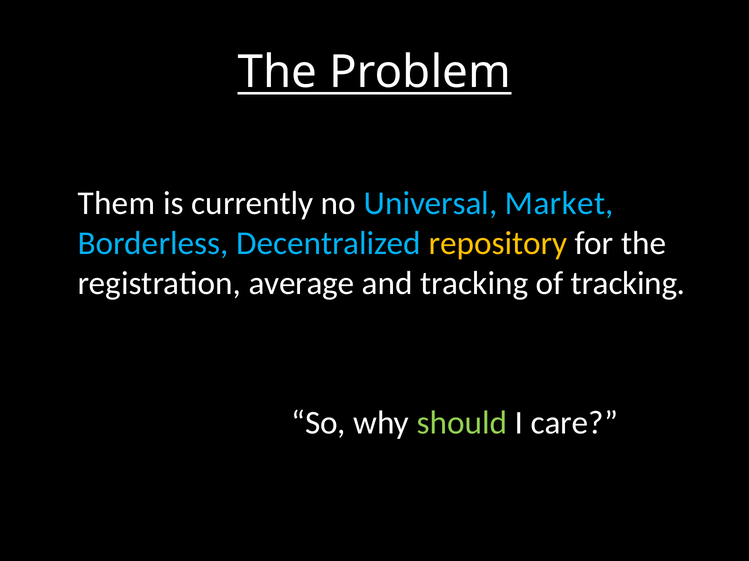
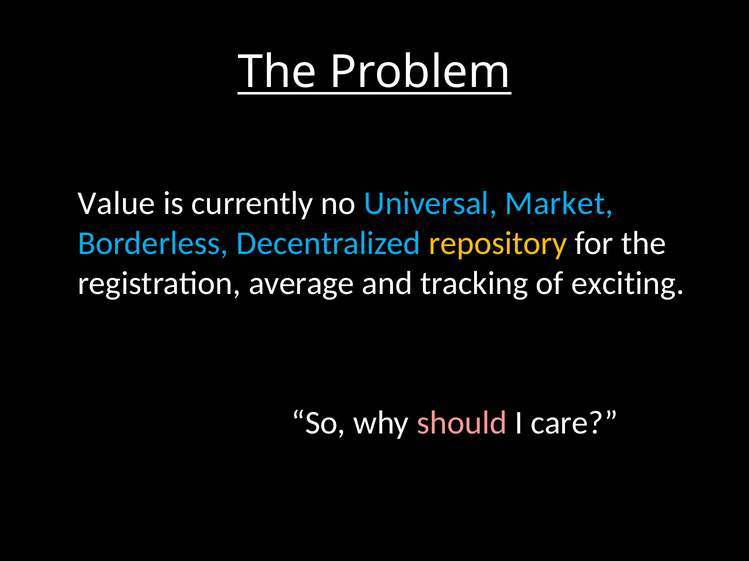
Them: Them -> Value (117, 204)
of tracking: tracking -> exciting (628, 284)
should colour: light green -> pink (462, 424)
